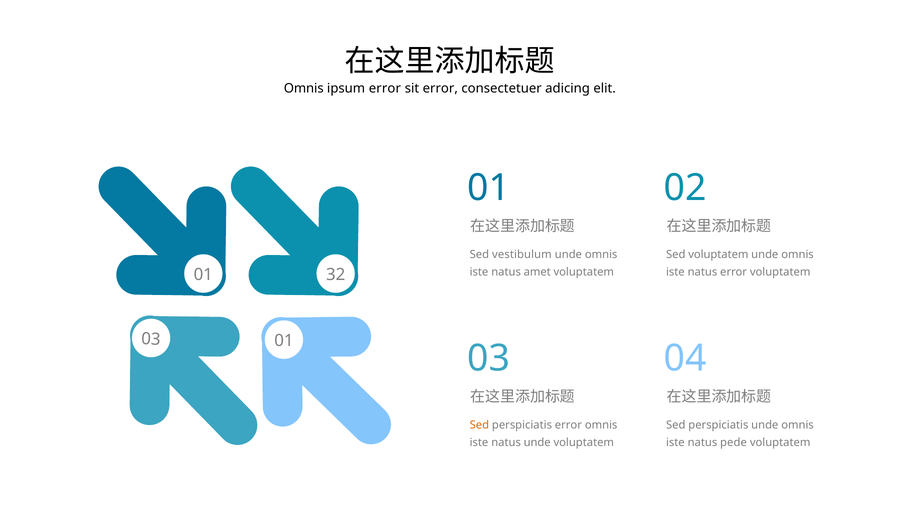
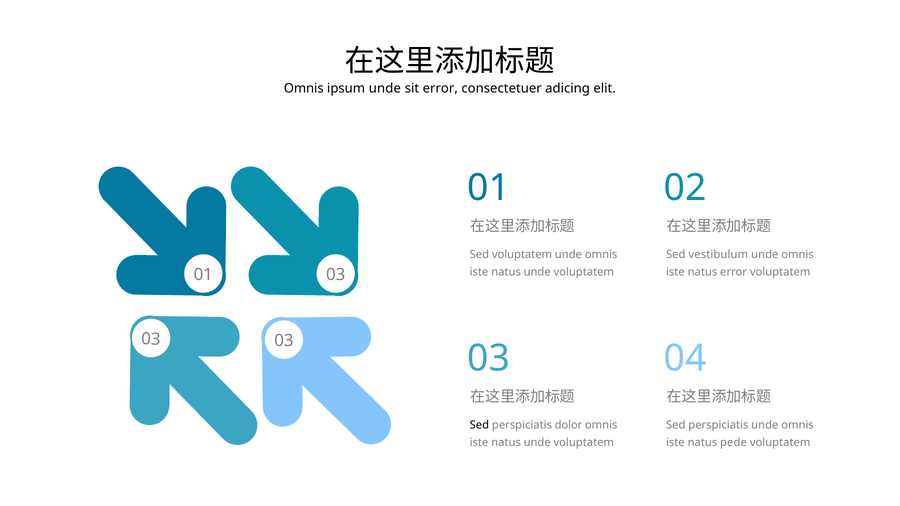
ipsum error: error -> unde (385, 88)
Sed vestibulum: vestibulum -> voluptatem (522, 255)
Sed voluptatem: voluptatem -> vestibulum (718, 255)
amet: amet -> unde (537, 272)
01 32: 32 -> 03 (336, 275)
01: 01 -> 03 (284, 341)
Sed colour: orange -> black (479, 425)
perspiciatis error: error -> dolor (568, 425)
